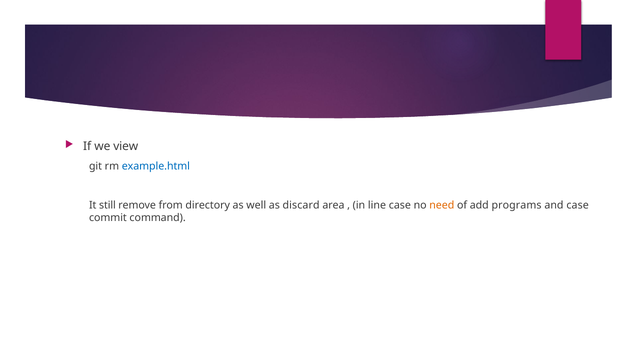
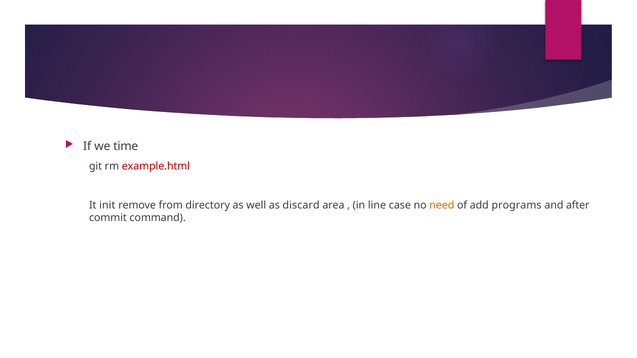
view: view -> time (126, 146)
example.html colour: blue -> red (156, 166)
still: still -> init (107, 205)
and case: case -> after (578, 205)
